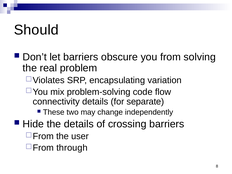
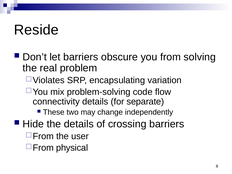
Should: Should -> Reside (36, 30)
through: through -> physical (72, 148)
